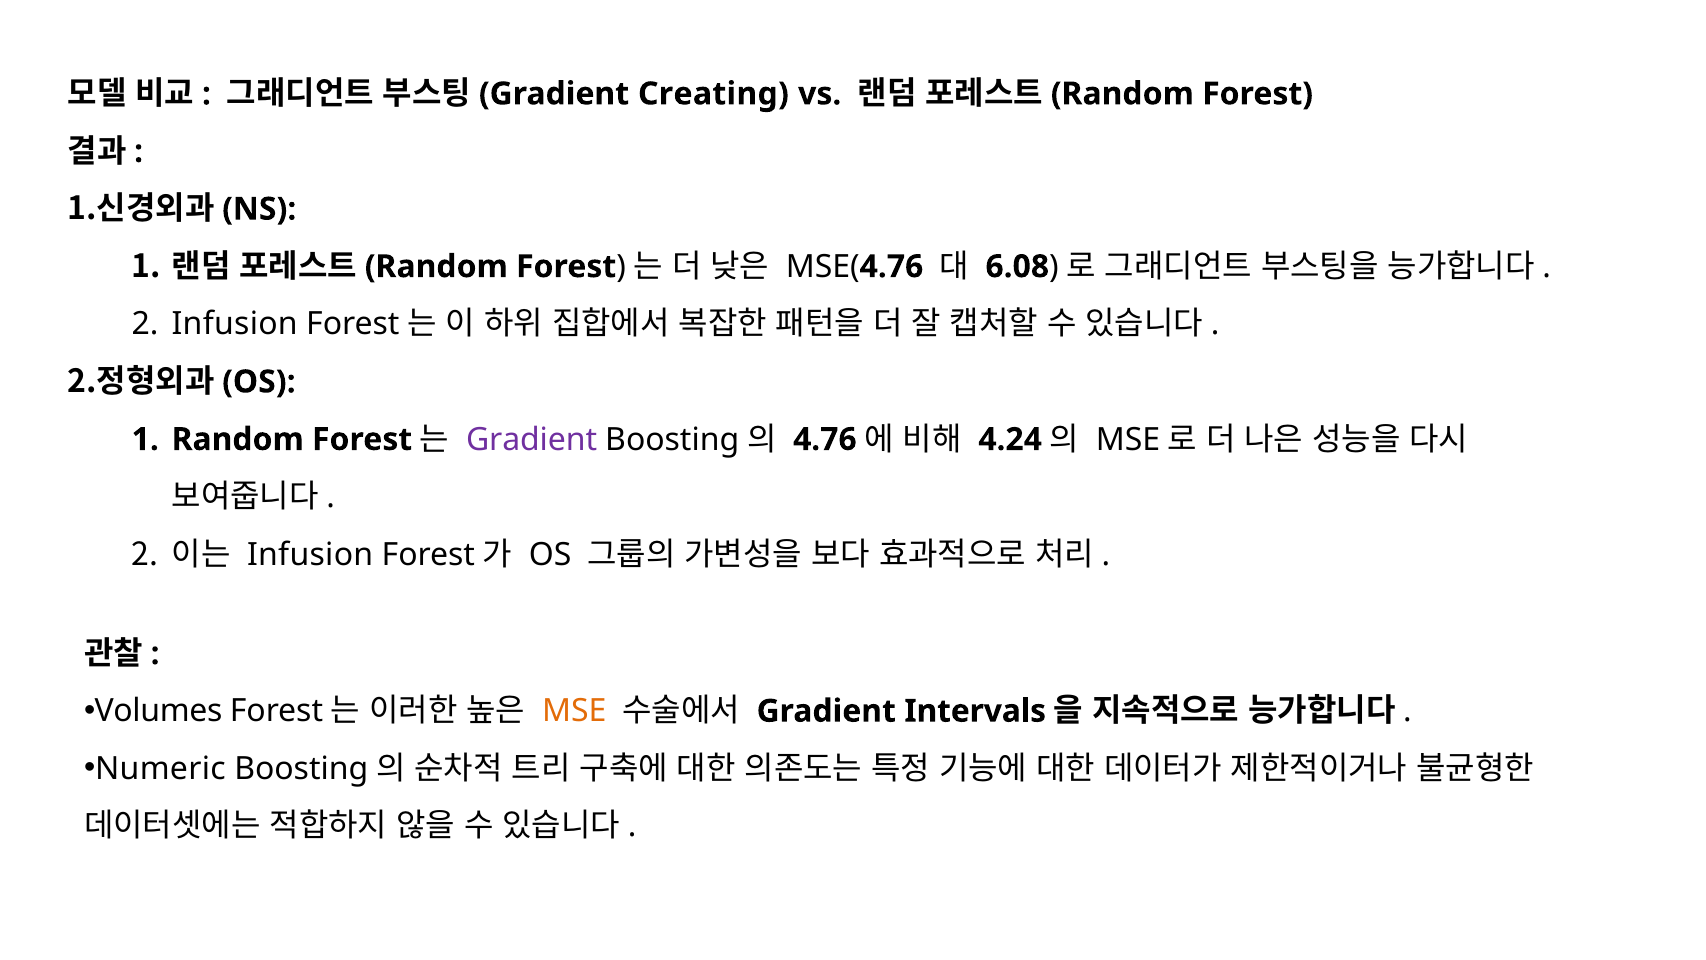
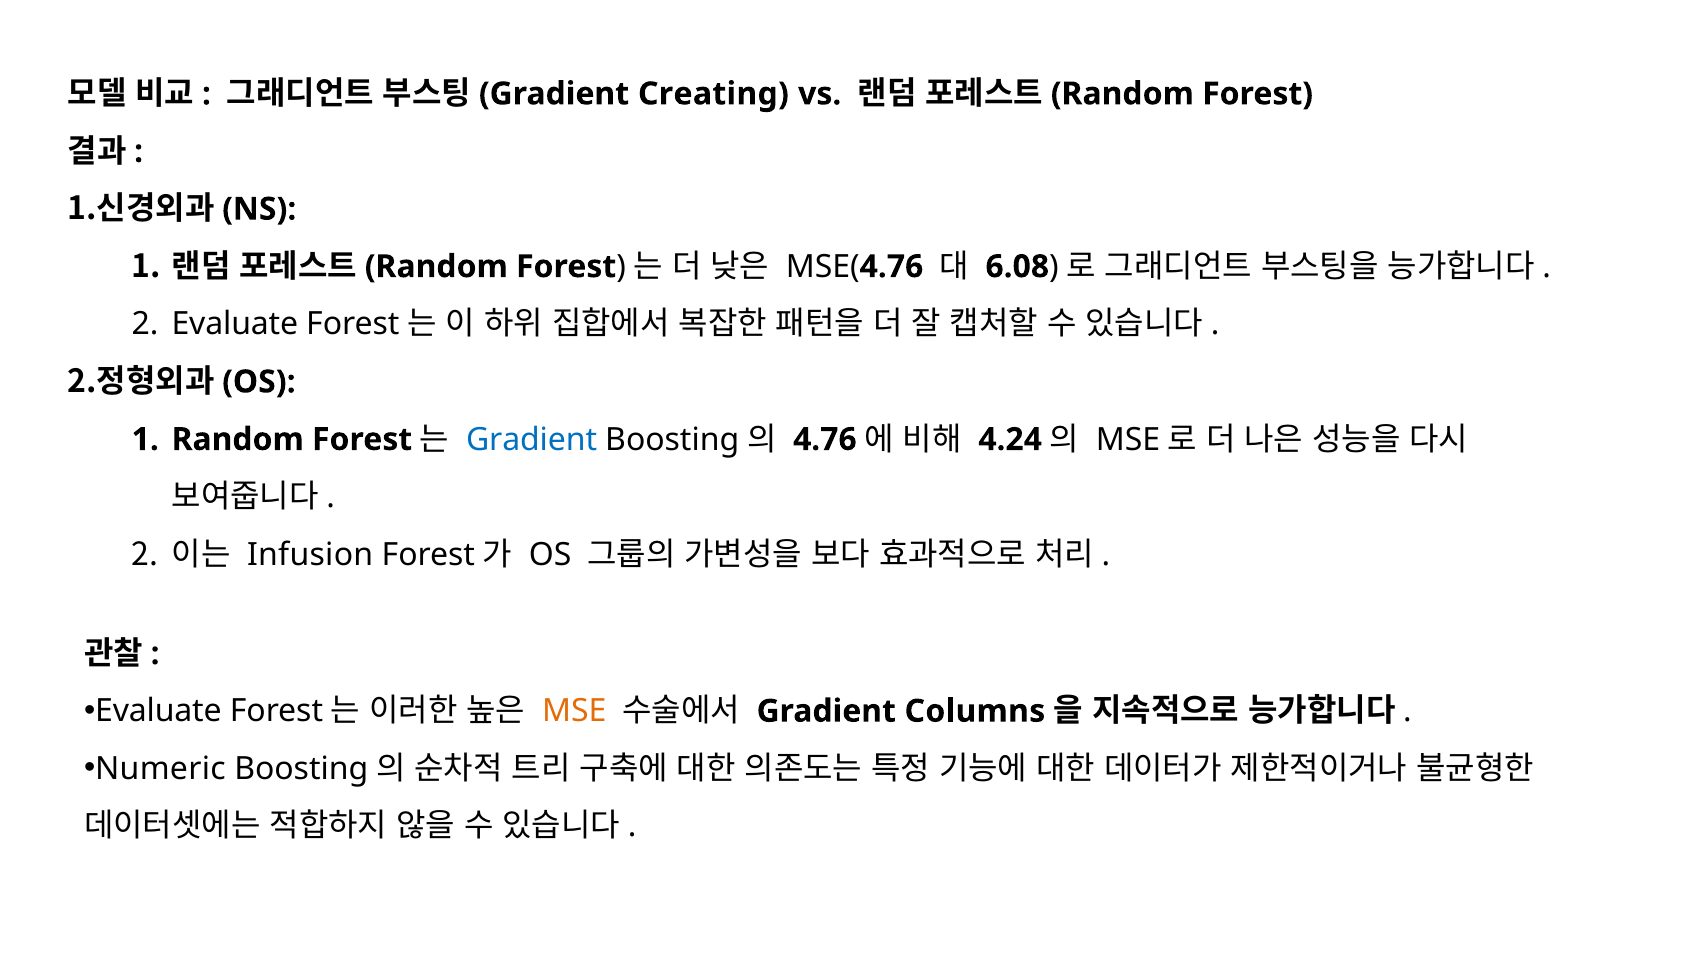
Infusion: Infusion -> Evaluate (235, 324)
Gradient colour: purple -> blue (532, 439)
Volumes: Volumes -> Evaluate (158, 711)
Intervals: Intervals -> Columns (975, 711)
